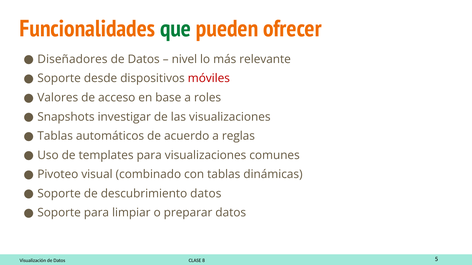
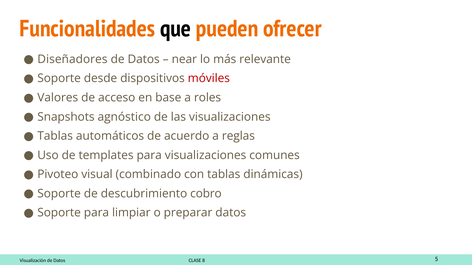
que colour: green -> black (176, 29)
nivel: nivel -> near (184, 59)
investigar: investigar -> agnóstico (124, 117)
descubrimiento datos: datos -> cobro (206, 194)
